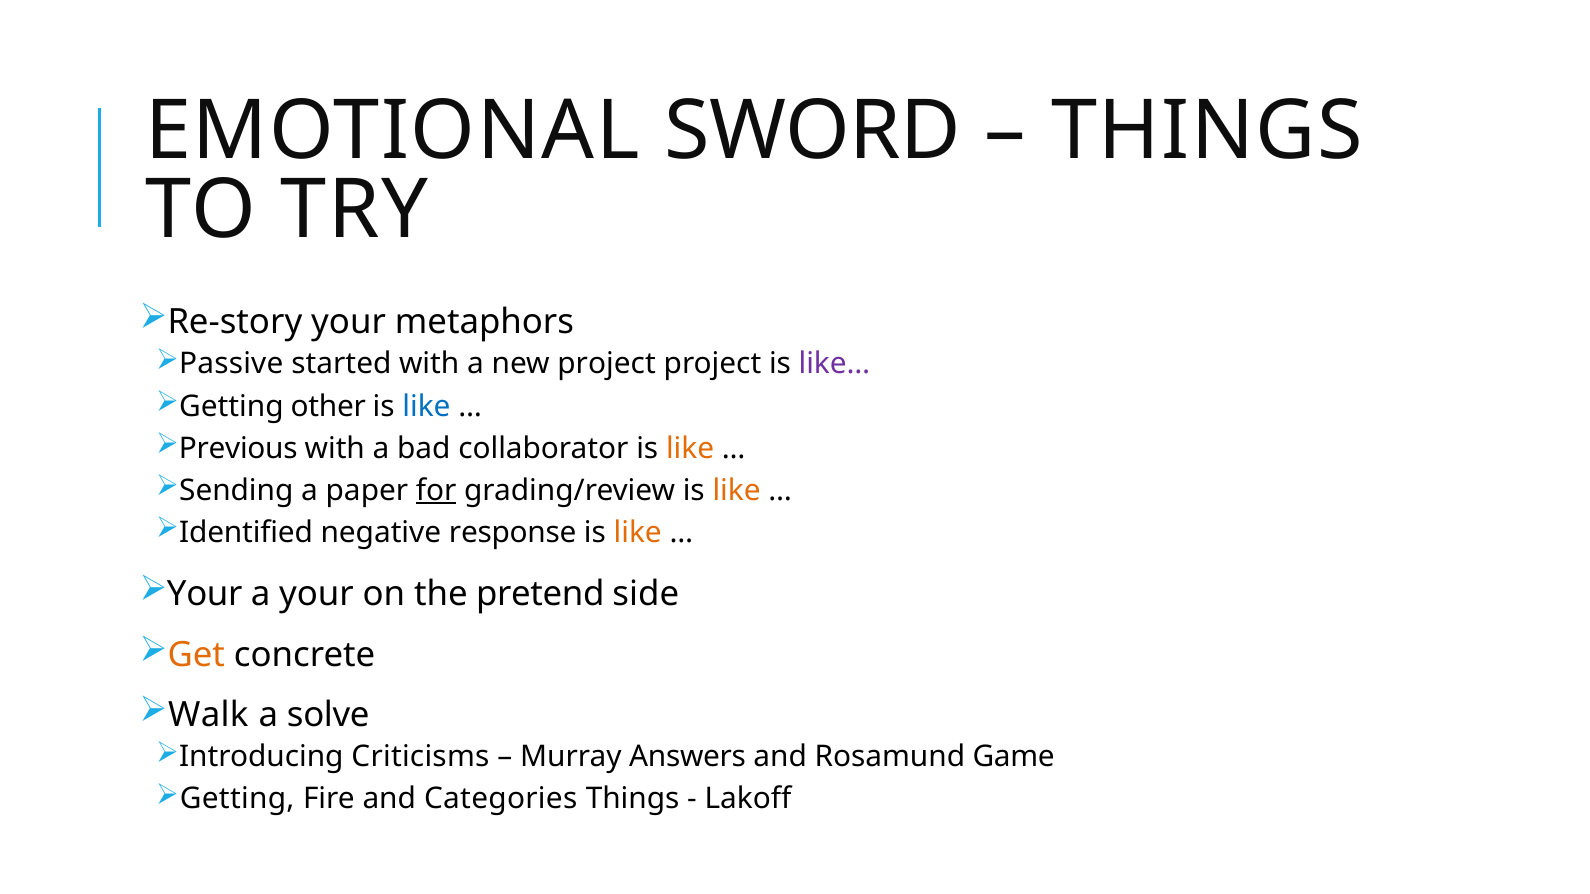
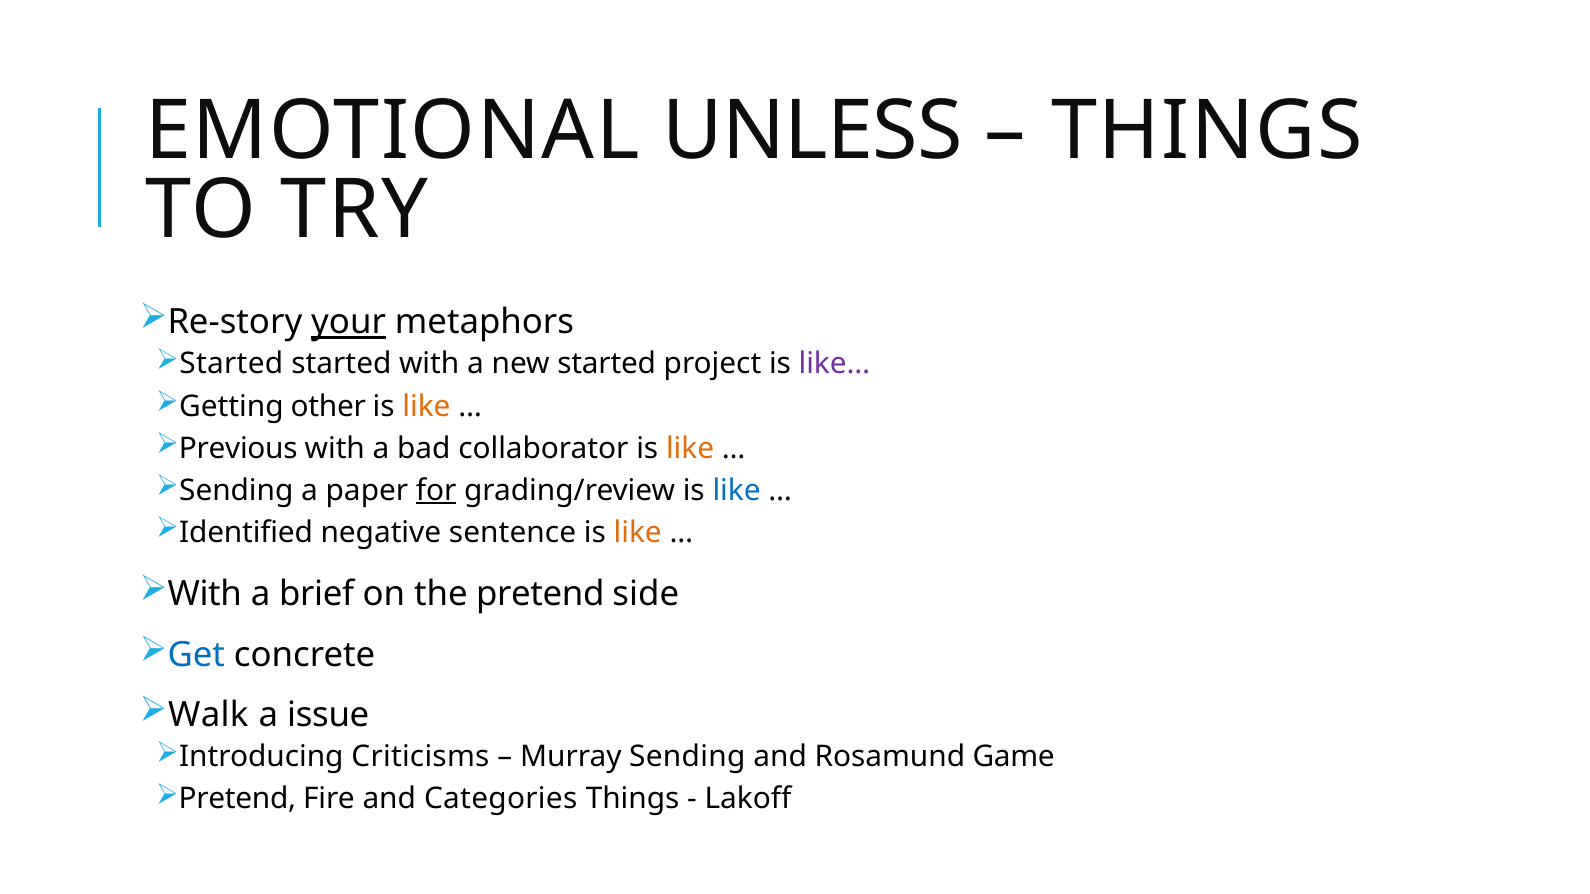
SWORD: SWORD -> UNLESS (813, 131)
your underline: none -> present (349, 323)
Passive: Passive -> Started (231, 364)
new project: project -> started (607, 364)
like colour: blue -> orange (427, 406)
like colour: orange -> blue (737, 491)
response: response -> sentence (513, 533)
Your: Your -> With (205, 594)
a your: your -> brief (317, 594)
Get colour: orange -> blue (196, 655)
solve: solve -> issue (328, 716)
Murray Answers: Answers -> Sending (687, 757)
Getting: Getting -> Pretend (237, 799)
